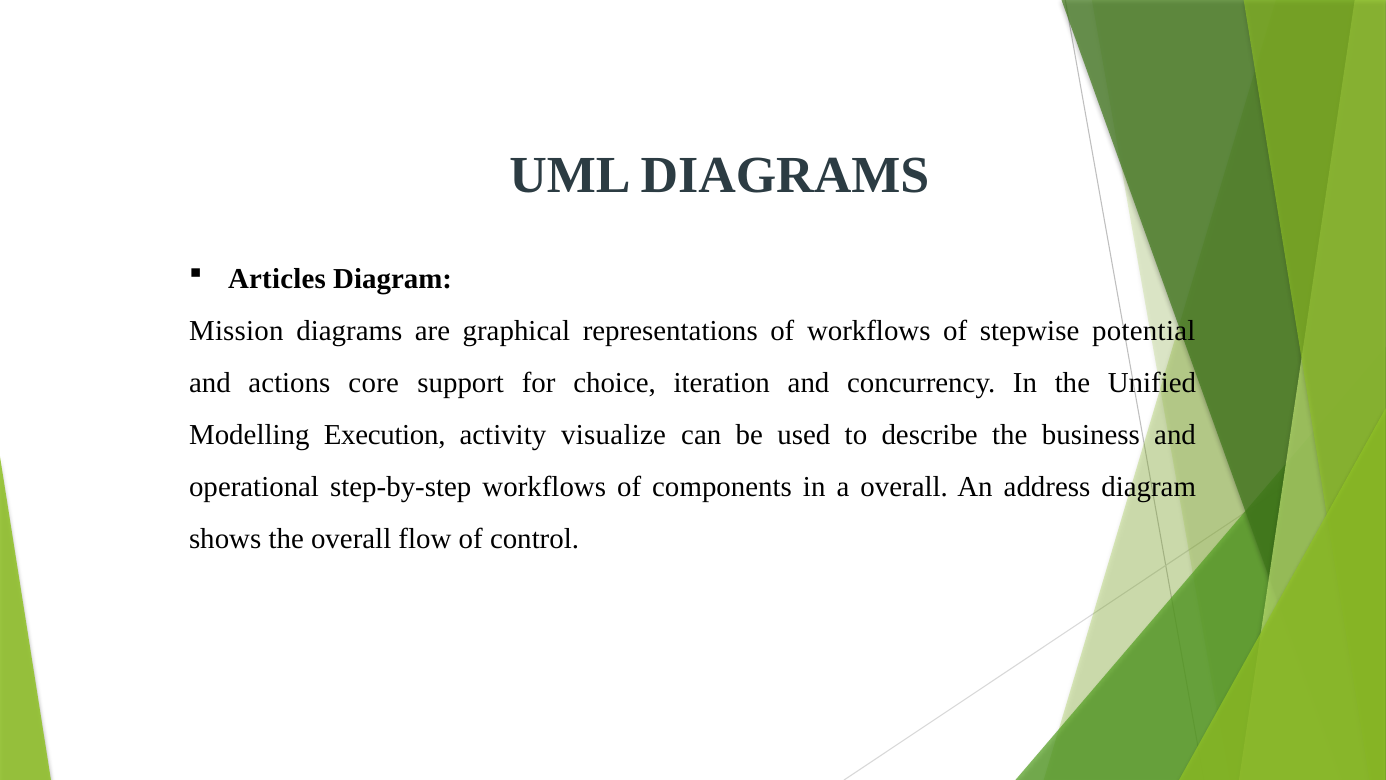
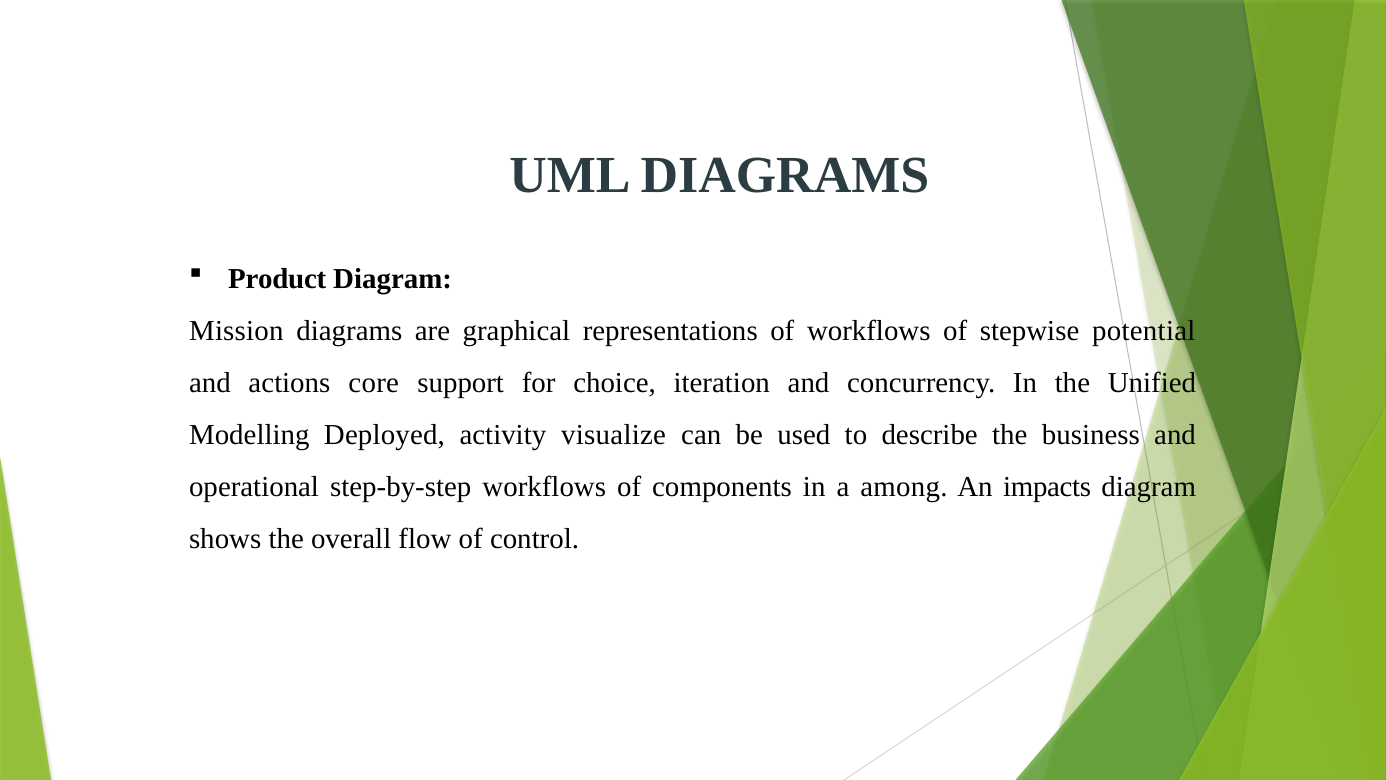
Articles: Articles -> Product (277, 279)
Execution: Execution -> Deployed (384, 435)
a overall: overall -> among (904, 487)
address: address -> impacts (1047, 487)
